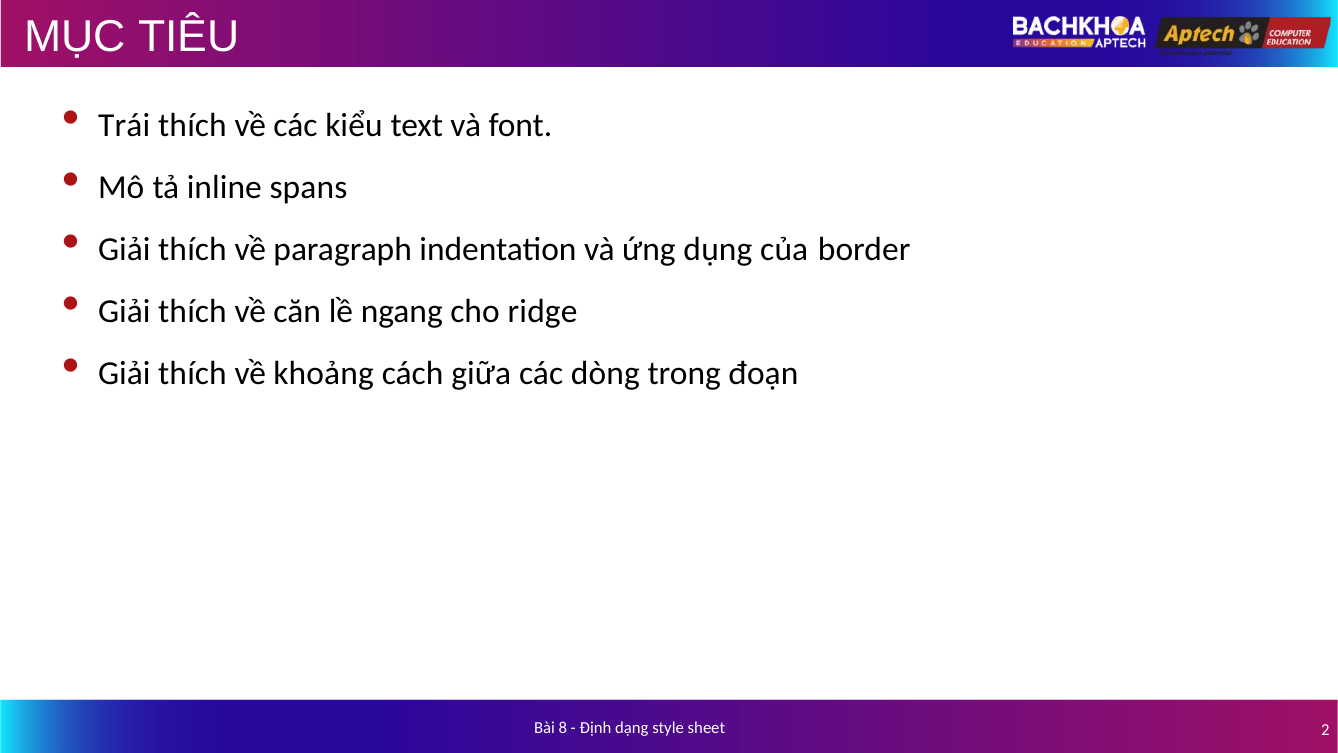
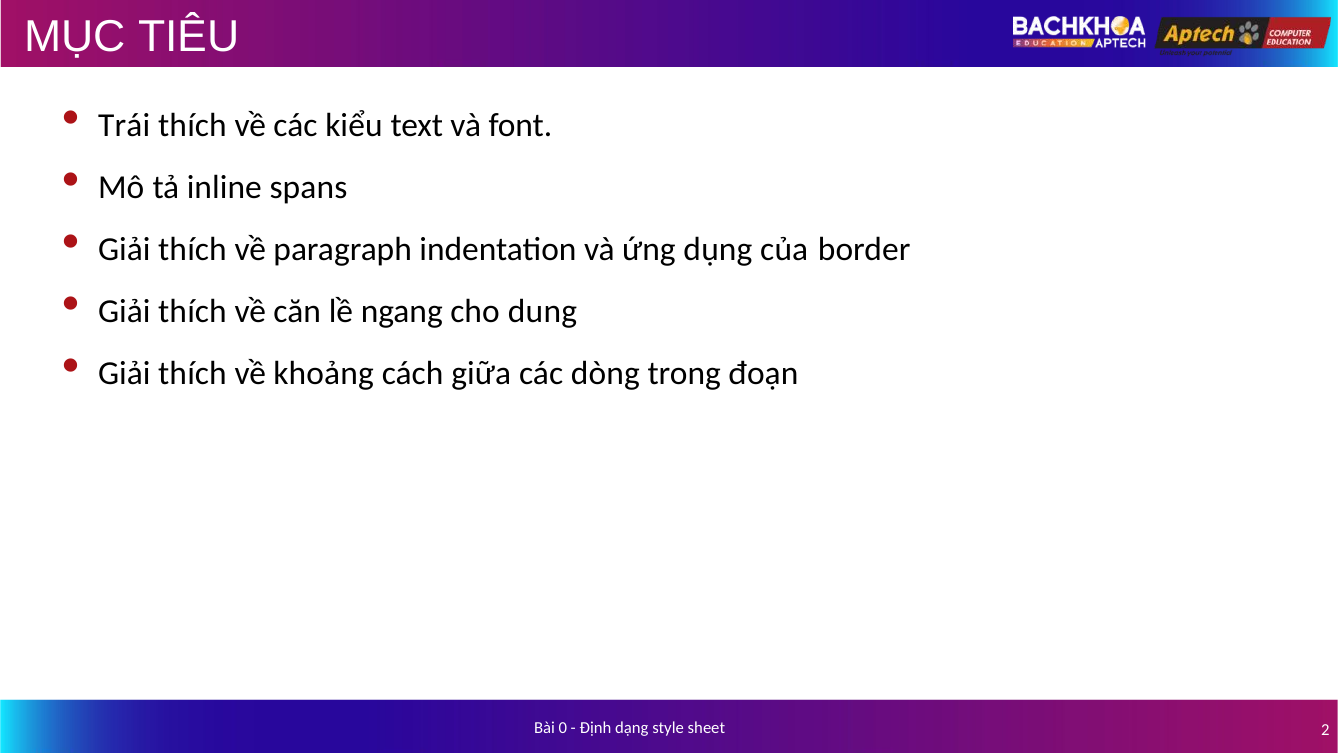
ridge: ridge -> dung (542, 311)
8: 8 -> 0 (563, 727)
